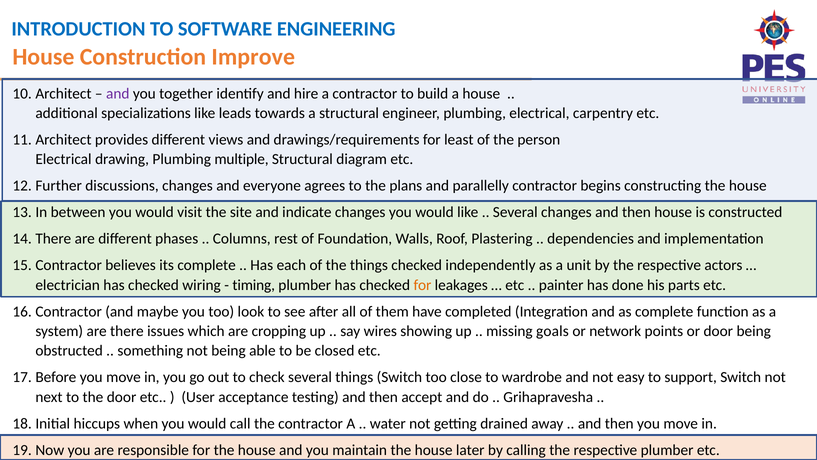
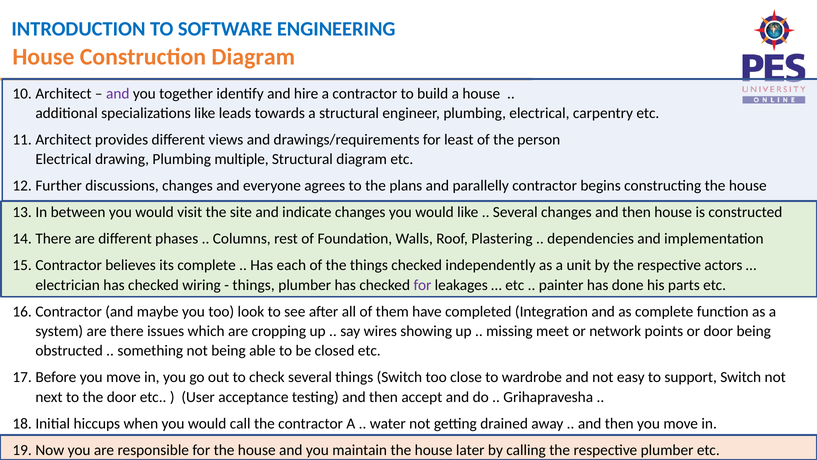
Construction Improve: Improve -> Diagram (253, 57)
timing: timing -> things (254, 285)
for colour: orange -> purple (422, 285)
goals: goals -> meet (552, 331)
